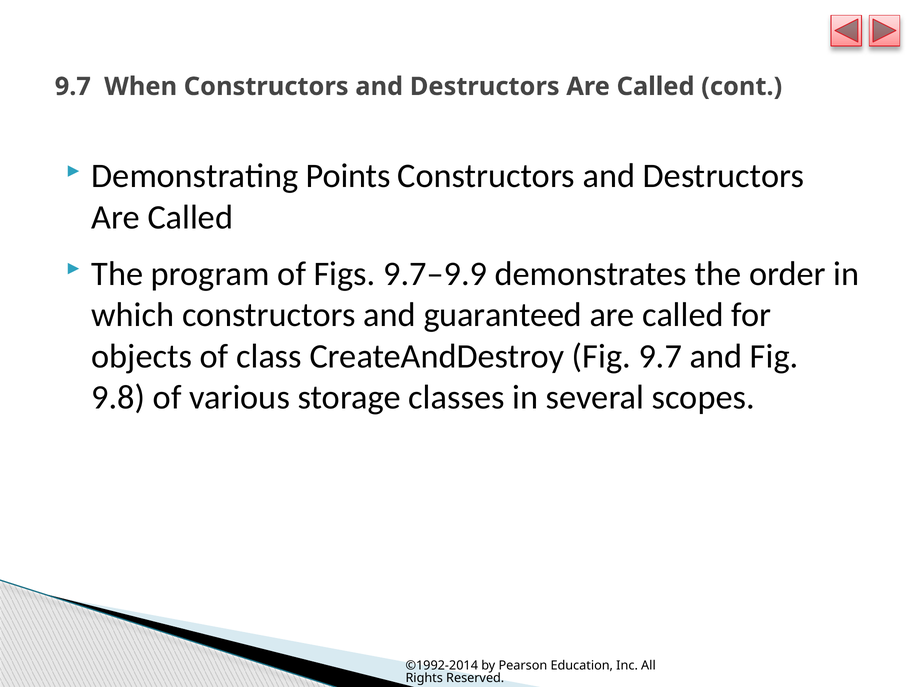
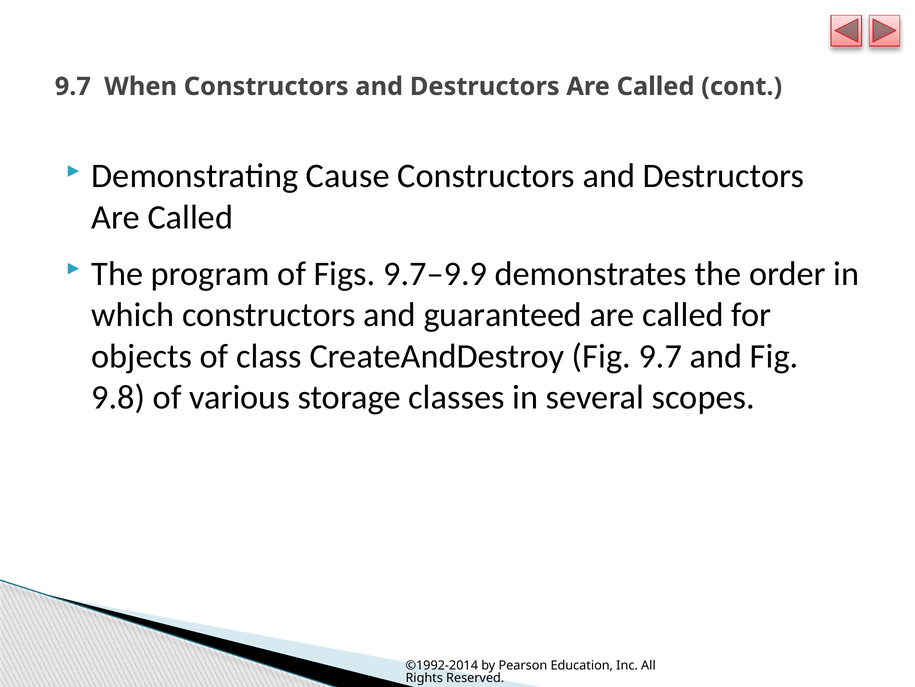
Points: Points -> Cause (348, 176)
